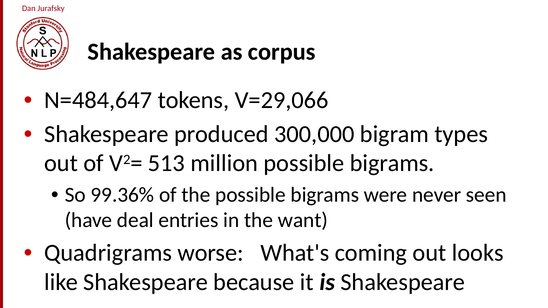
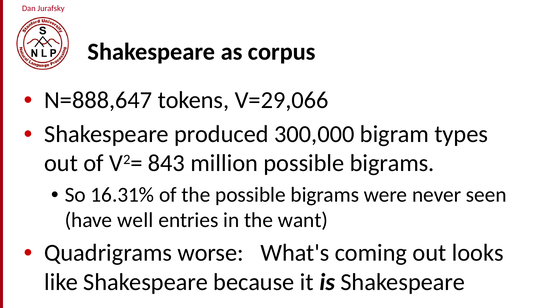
N=484,647: N=484,647 -> N=888,647 (98, 100)
513: 513 -> 843 (166, 163)
99.36%: 99.36% -> 16.31% (122, 195)
deal: deal -> well (135, 220)
